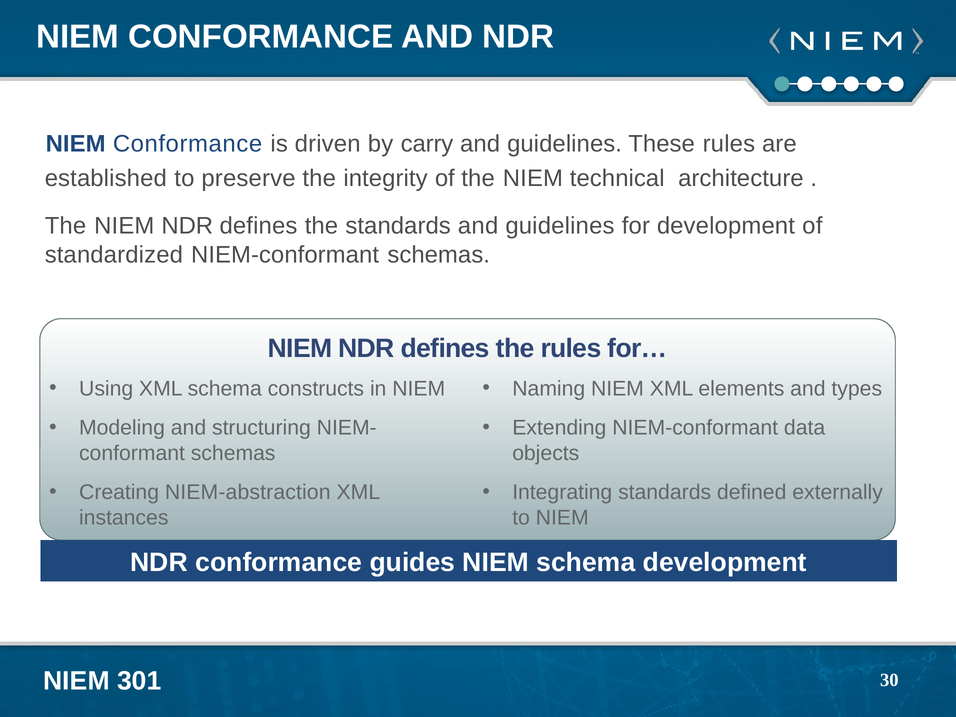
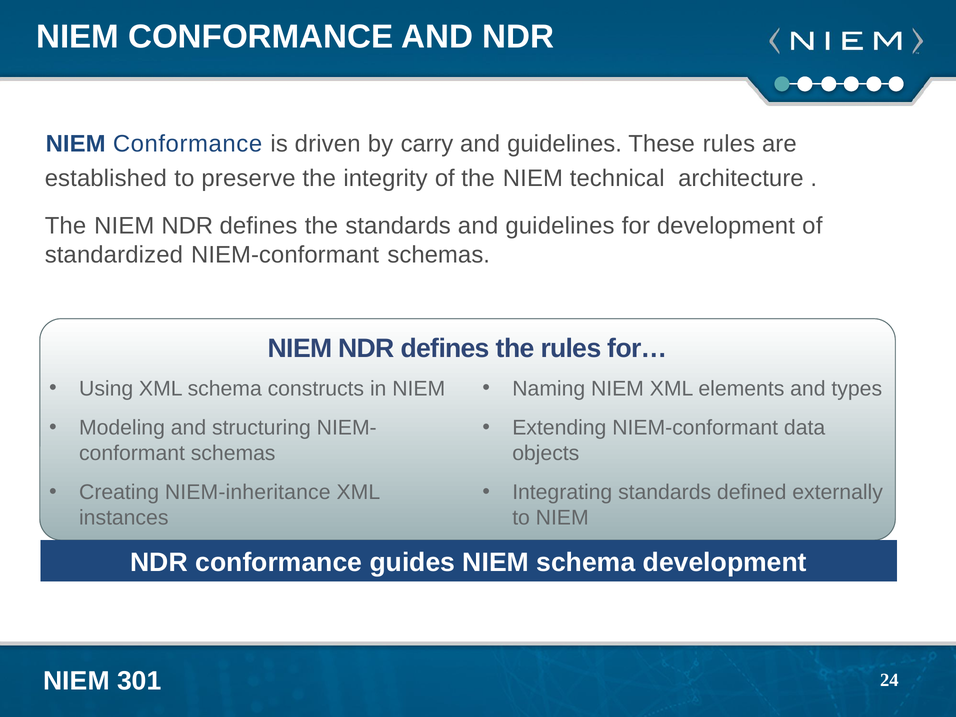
NIEM-abstraction: NIEM-abstraction -> NIEM-inheritance (248, 492)
30: 30 -> 24 (889, 680)
